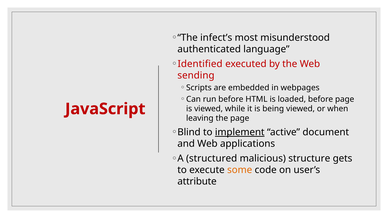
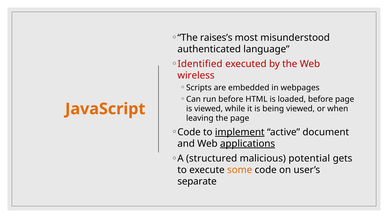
infect’s: infect’s -> raises’s (216, 38)
sending: sending -> wireless (196, 76)
JavaScript colour: red -> orange (105, 109)
Blind: Blind -> Code (189, 132)
applications underline: none -> present (248, 144)
structure: structure -> potential (309, 159)
attribute: attribute -> separate (197, 182)
